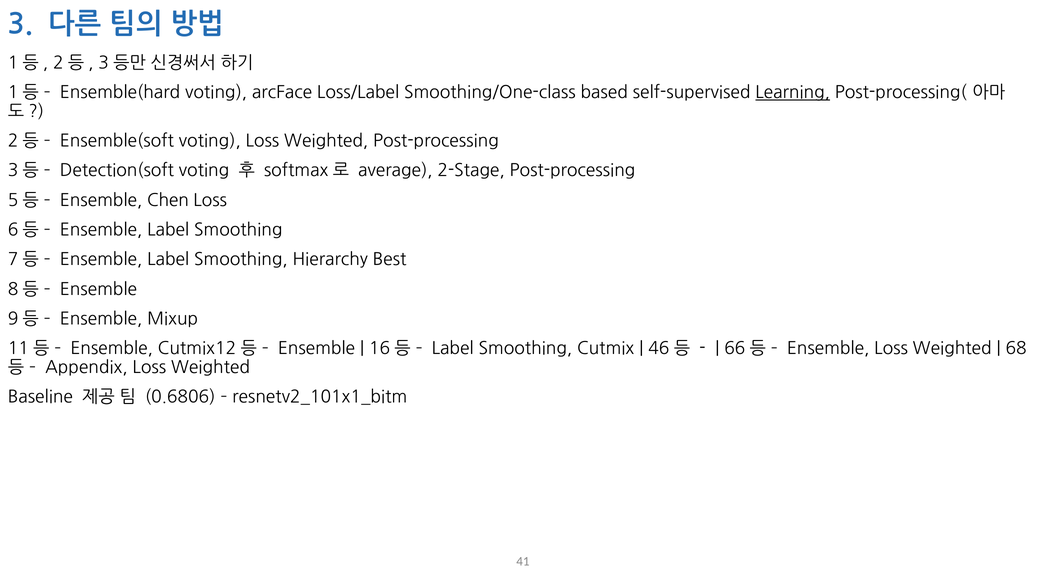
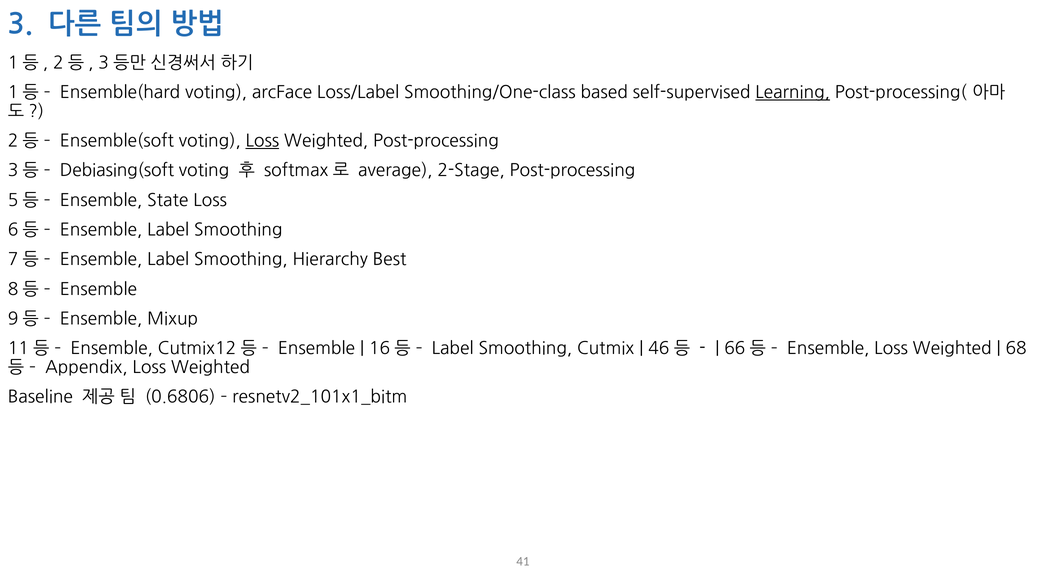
Loss underline: none -> present (262, 141)
Detection(soft: Detection(soft -> Debiasing(soft (117, 171)
Chen: Chen -> State (168, 200)
